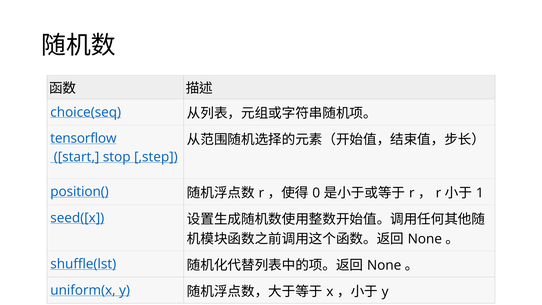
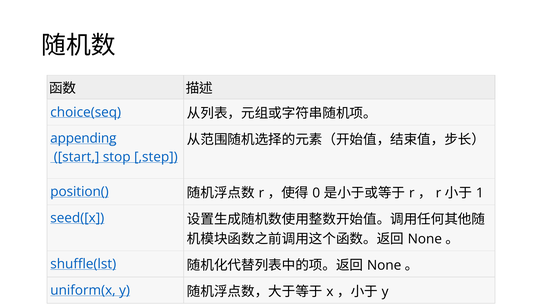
tensorflow: tensorflow -> appending (83, 138)
